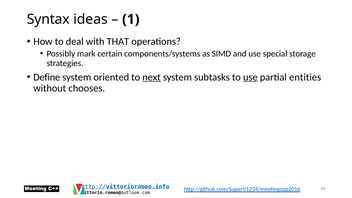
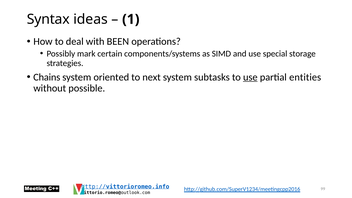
THAT: THAT -> BEEN (118, 42)
Define: Define -> Chains (47, 77)
next underline: present -> none (152, 77)
chooses: chooses -> possible (87, 88)
